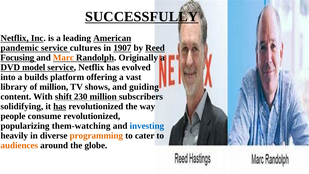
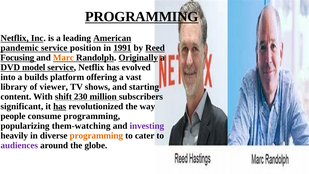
SUCCESSFULLY: SUCCESSFULLY -> PROGRAMMING (142, 17)
cultures: cultures -> position (86, 48)
1907: 1907 -> 1991 (122, 48)
Originally underline: none -> present (138, 58)
of million: million -> viewer (54, 87)
guiding: guiding -> starting (144, 87)
solidifying: solidifying -> significant (22, 106)
consume revolutionized: revolutionized -> programming (92, 116)
investing colour: blue -> purple (147, 126)
audiences colour: orange -> purple (19, 145)
